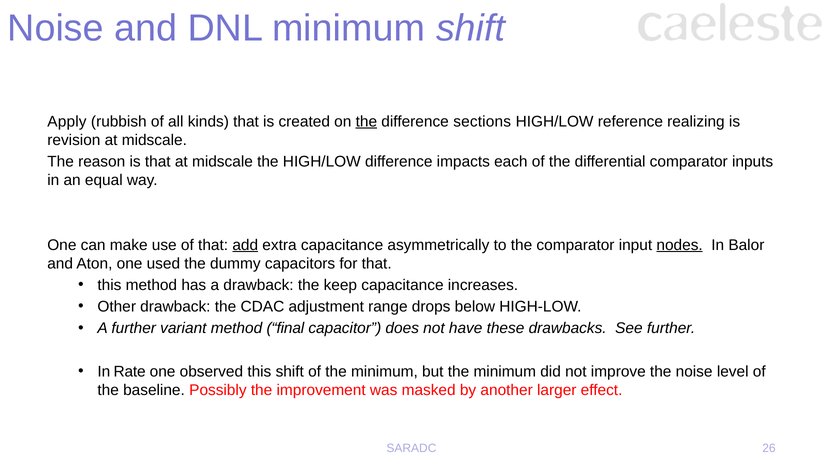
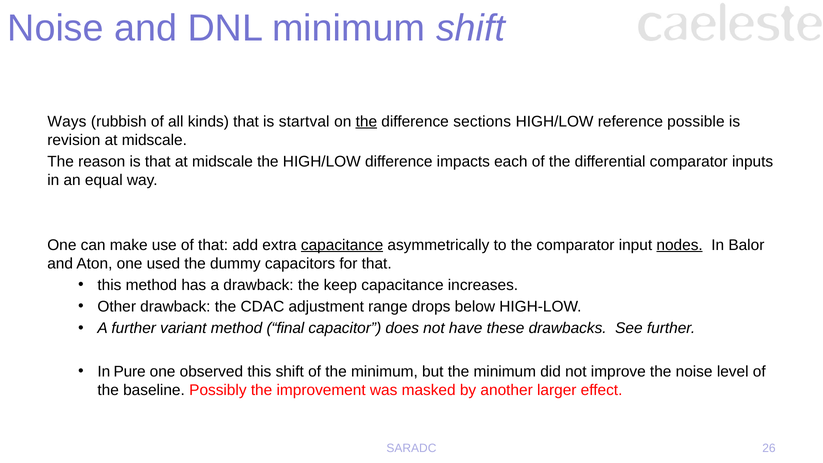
Apply: Apply -> Ways (67, 121)
created: created -> startval (304, 121)
realizing: realizing -> possible (696, 121)
add underline: present -> none (245, 245)
capacitance underline: none -> present (342, 245)
Rate: Rate -> Pure (130, 371)
